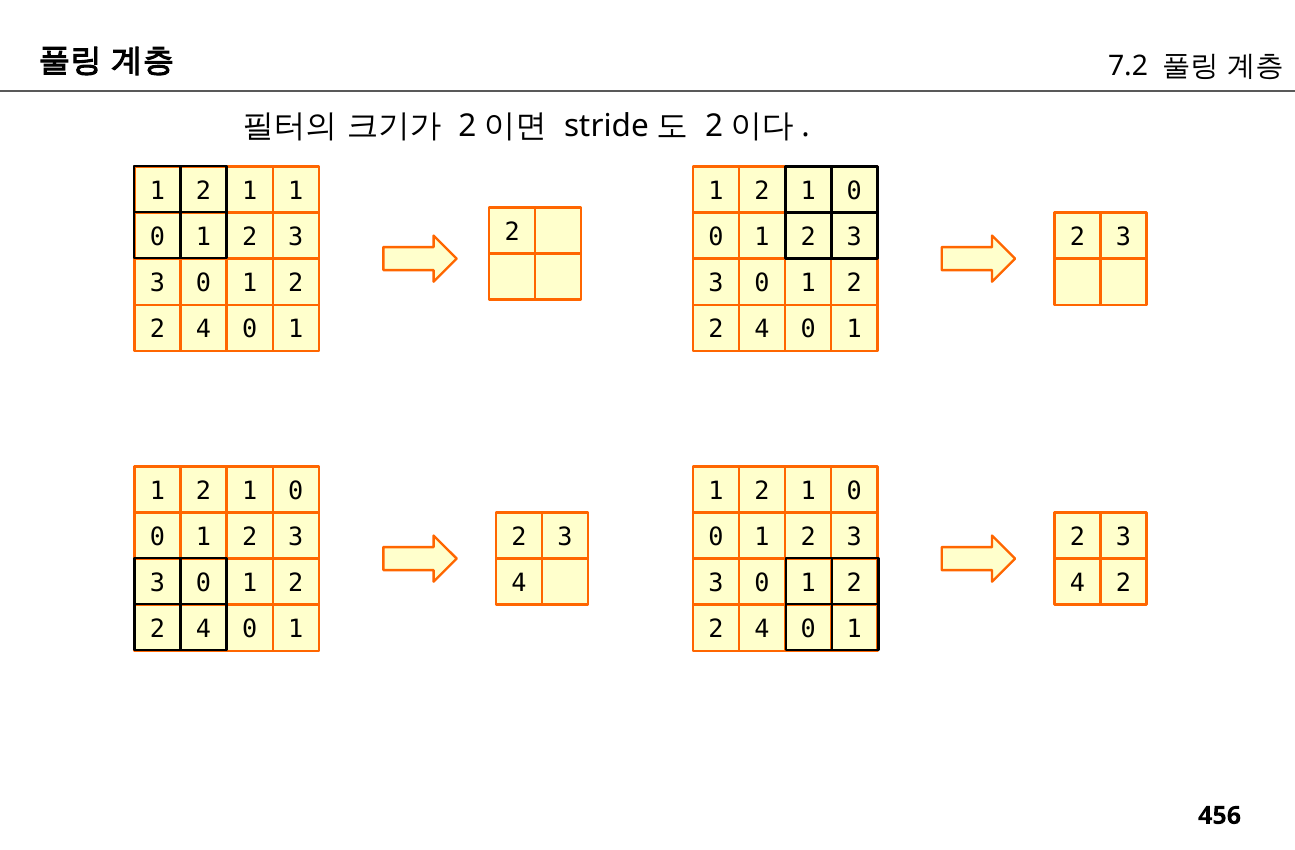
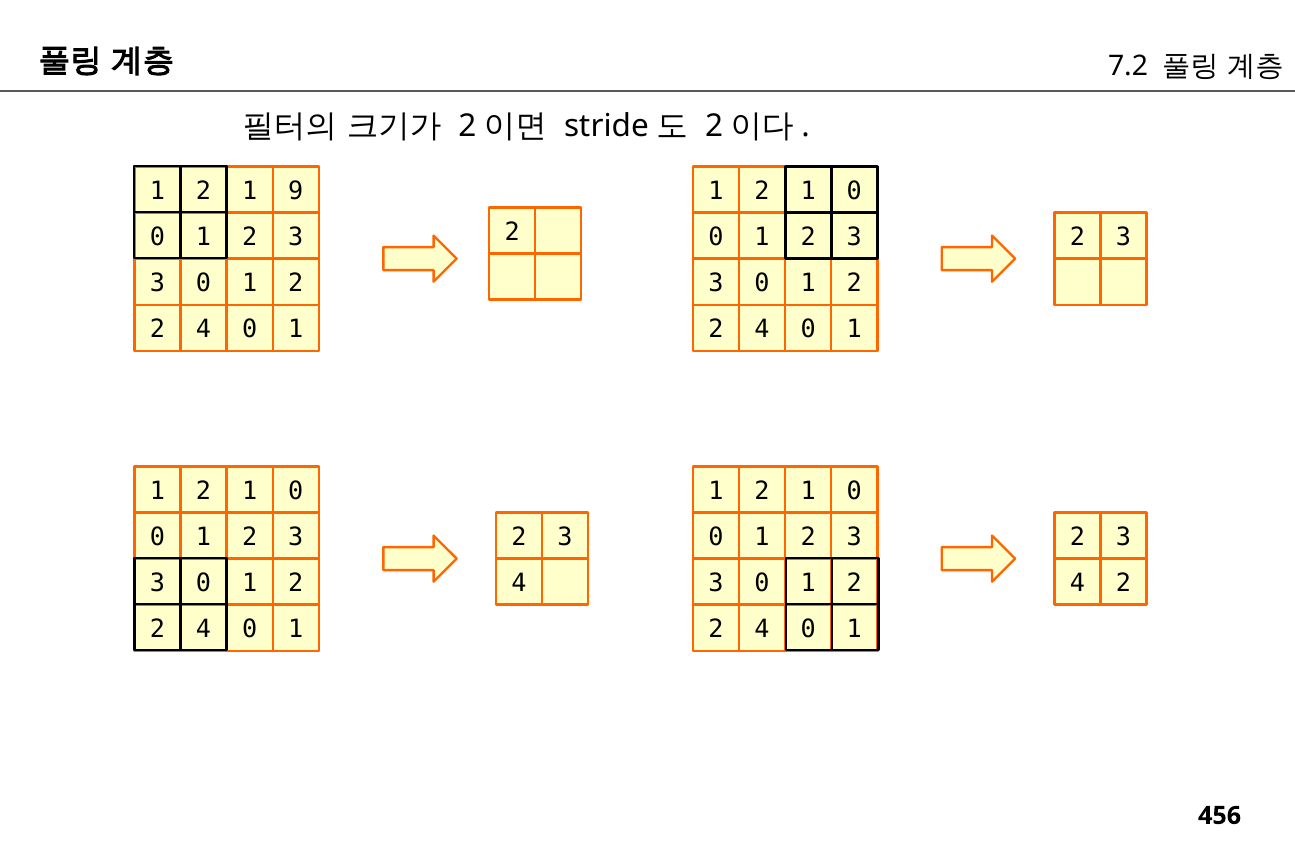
1 1: 1 -> 9 (296, 191)
